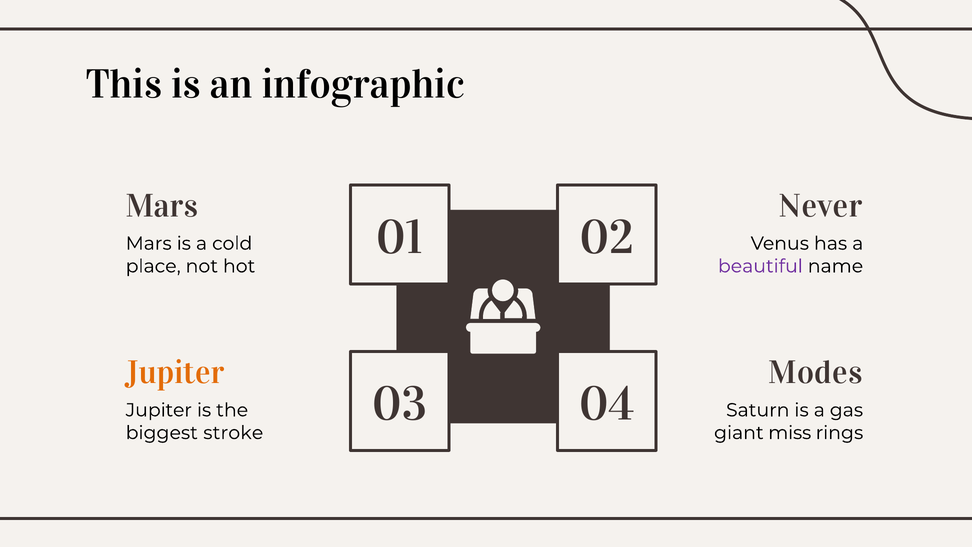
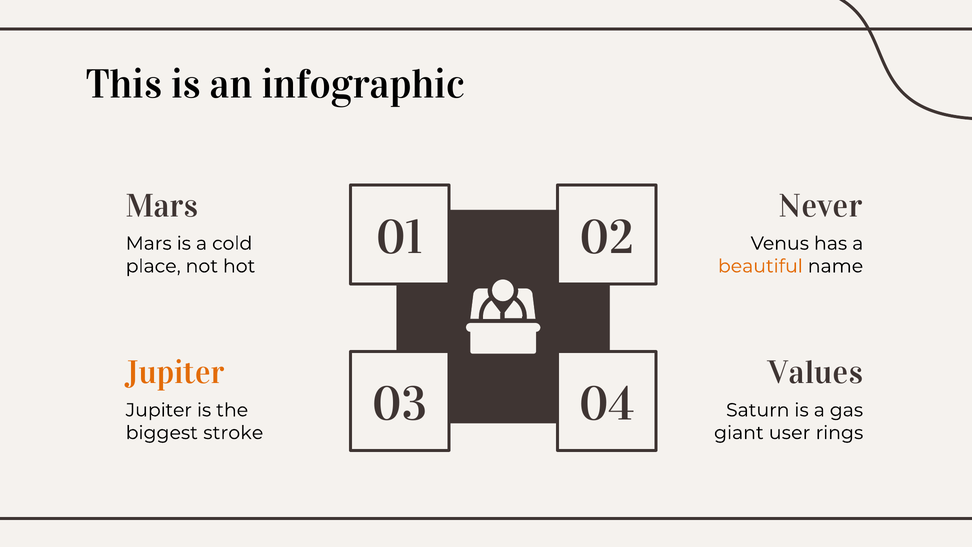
beautiful colour: purple -> orange (760, 266)
Modes: Modes -> Values (815, 373)
miss: miss -> user (790, 433)
